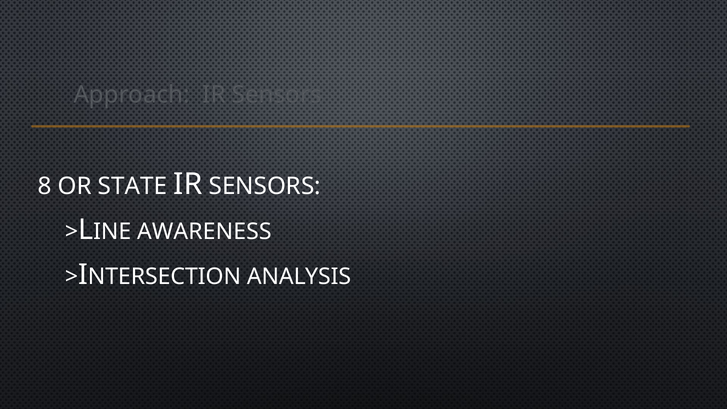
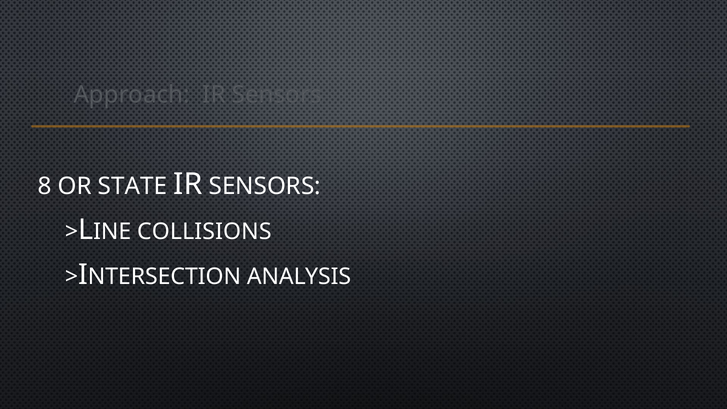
AWARENESS: AWARENESS -> COLLISIONS (204, 232)
